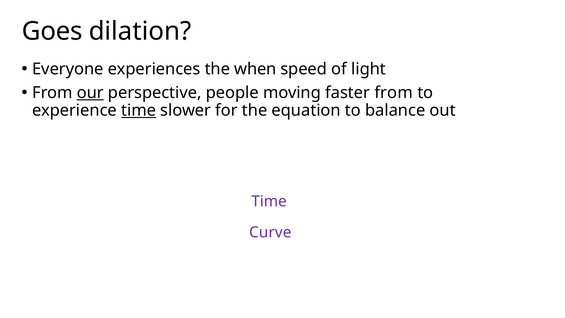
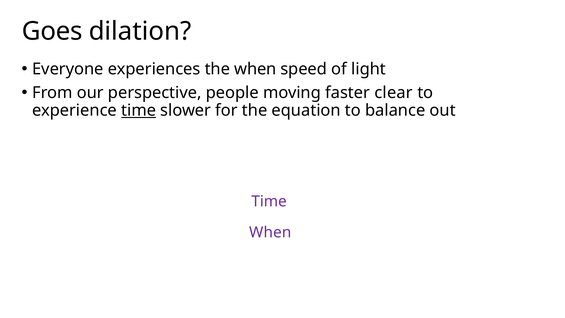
our underline: present -> none (90, 93)
faster from: from -> clear (394, 93)
Curve: Curve -> When (270, 232)
